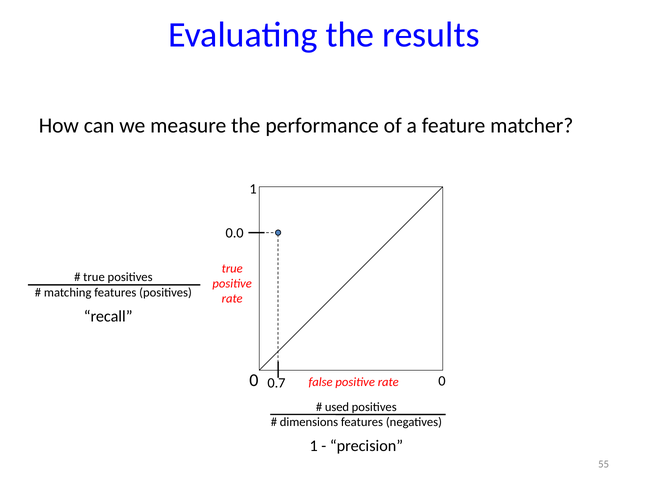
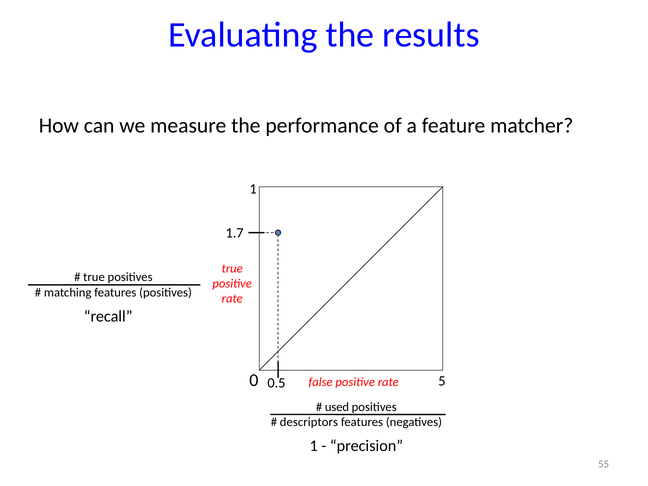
0.0: 0.0 -> 1.7 (235, 233)
0 0: 0 -> 5 (442, 381)
0.7: 0.7 -> 0.5 (276, 383)
dimensions: dimensions -> descriptors (309, 422)
